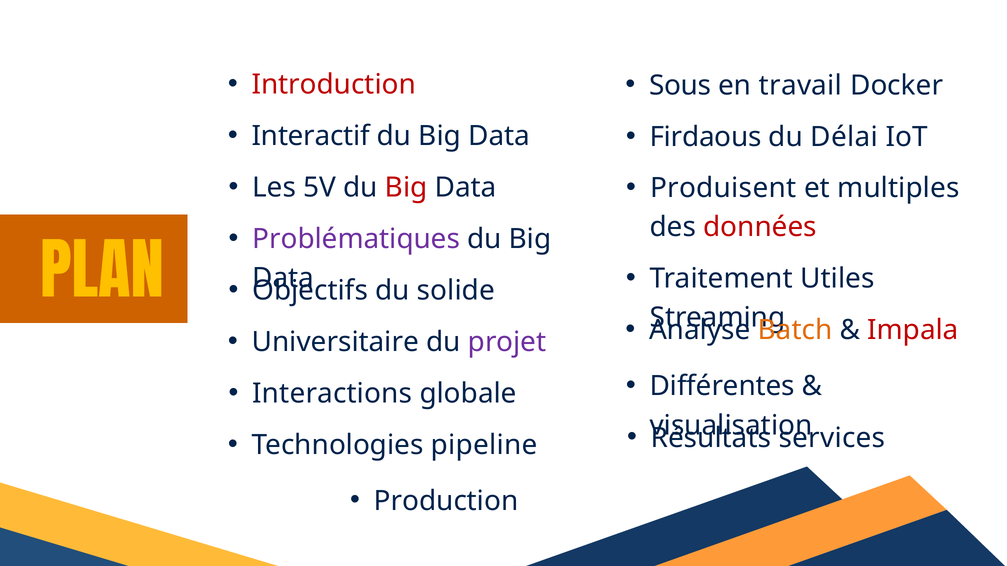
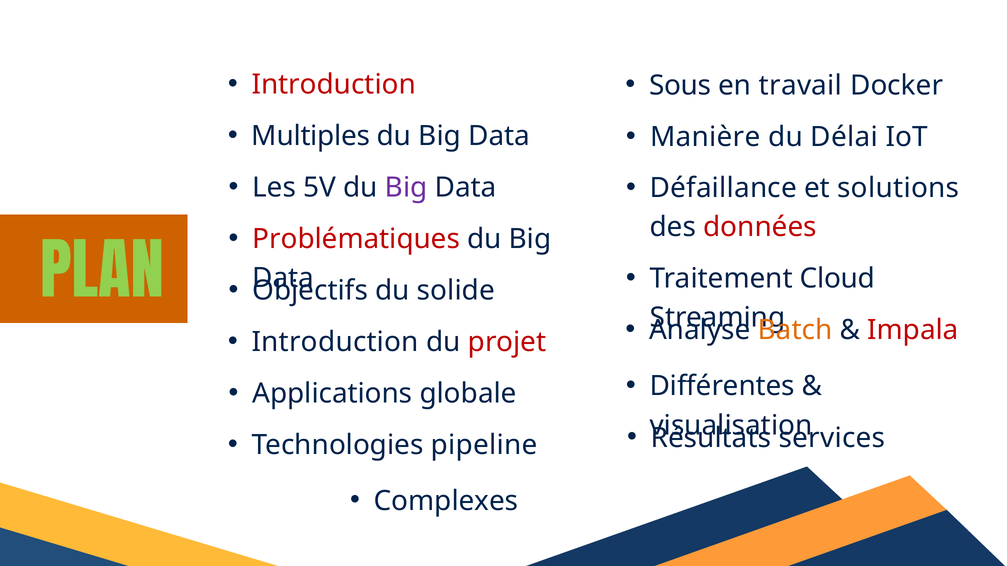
Interactif: Interactif -> Multiples (311, 136)
Firdaous: Firdaous -> Manière (705, 137)
Big colour: red -> purple (406, 188)
Produisent: Produisent -> Défaillance (723, 188)
multiples: multiples -> solutions (898, 188)
Problématiques colour: purple -> red (356, 239)
PLAN colour: yellow -> light green (102, 275)
Utiles: Utiles -> Cloud (838, 279)
Universitaire: Universitaire -> Introduction (335, 342)
projet colour: purple -> red (507, 342)
Interactions: Interactions -> Applications (332, 394)
Production: Production -> Complexes (446, 501)
